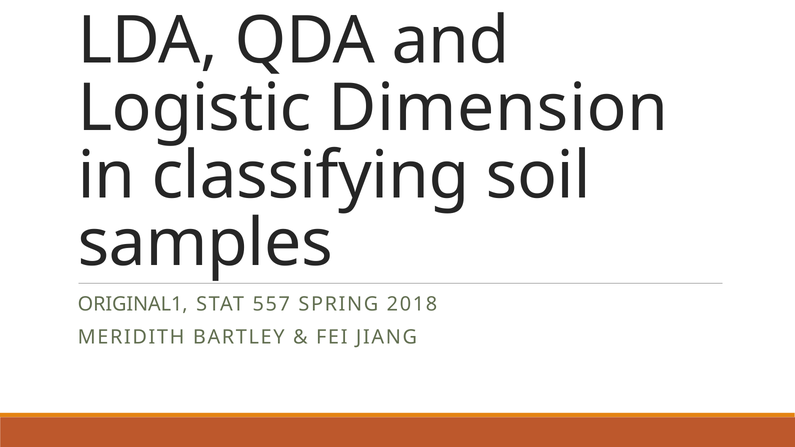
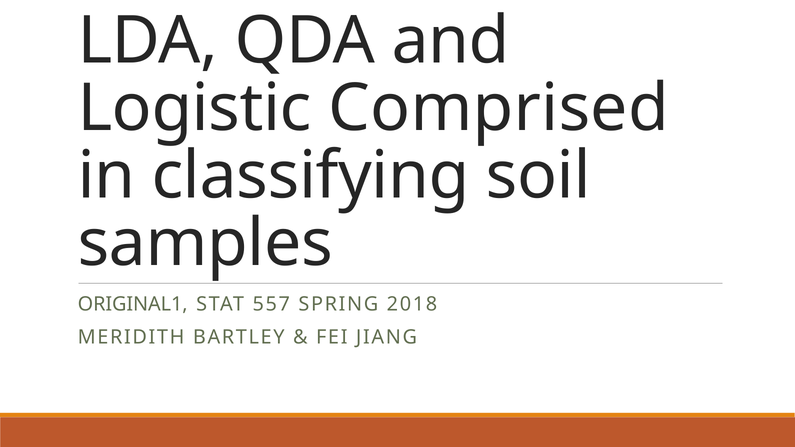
Dimension: Dimension -> Comprised (498, 109)
